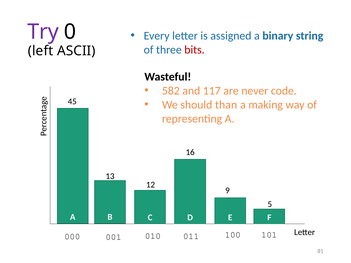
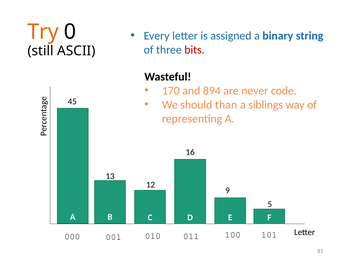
Try colour: purple -> orange (43, 32)
left: left -> still (41, 51)
582: 582 -> 170 (171, 91)
117: 117 -> 894 (212, 91)
making: making -> siblings (266, 105)
